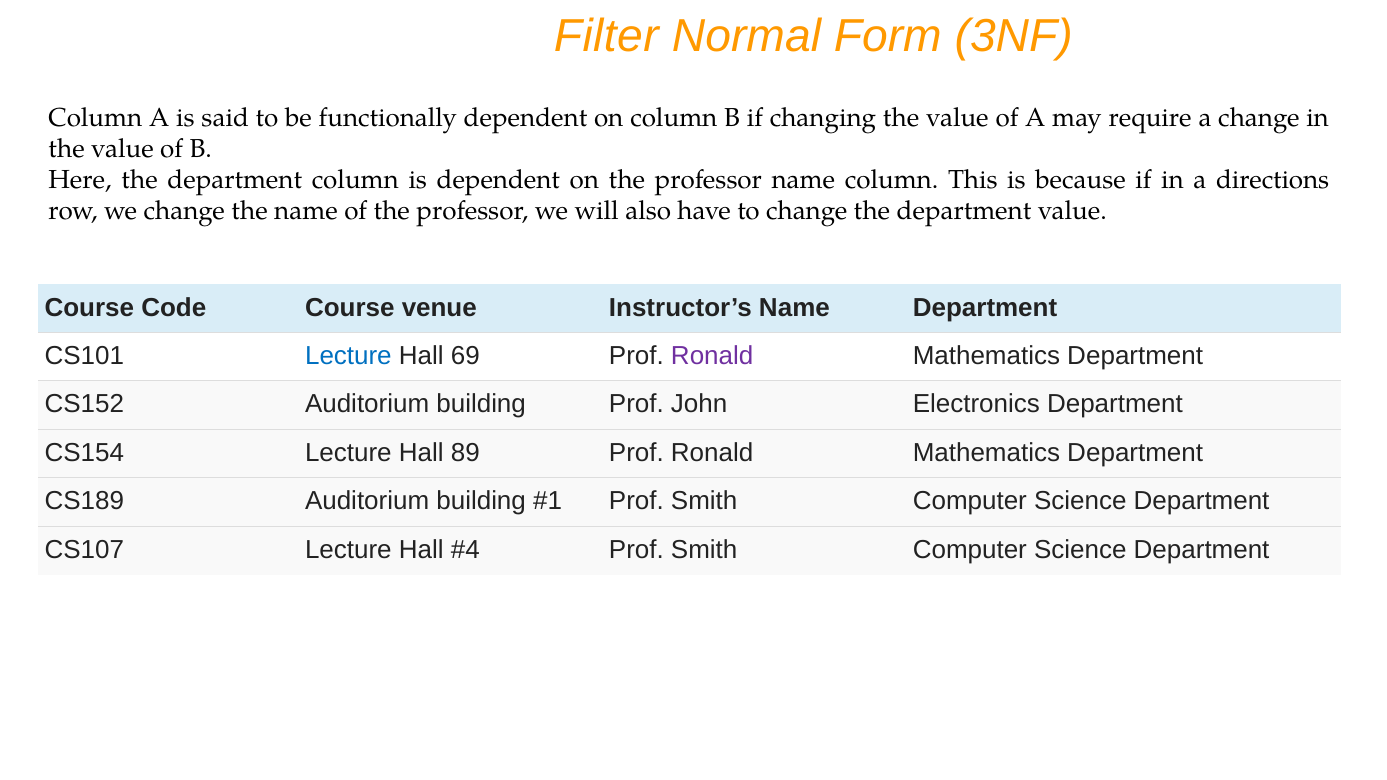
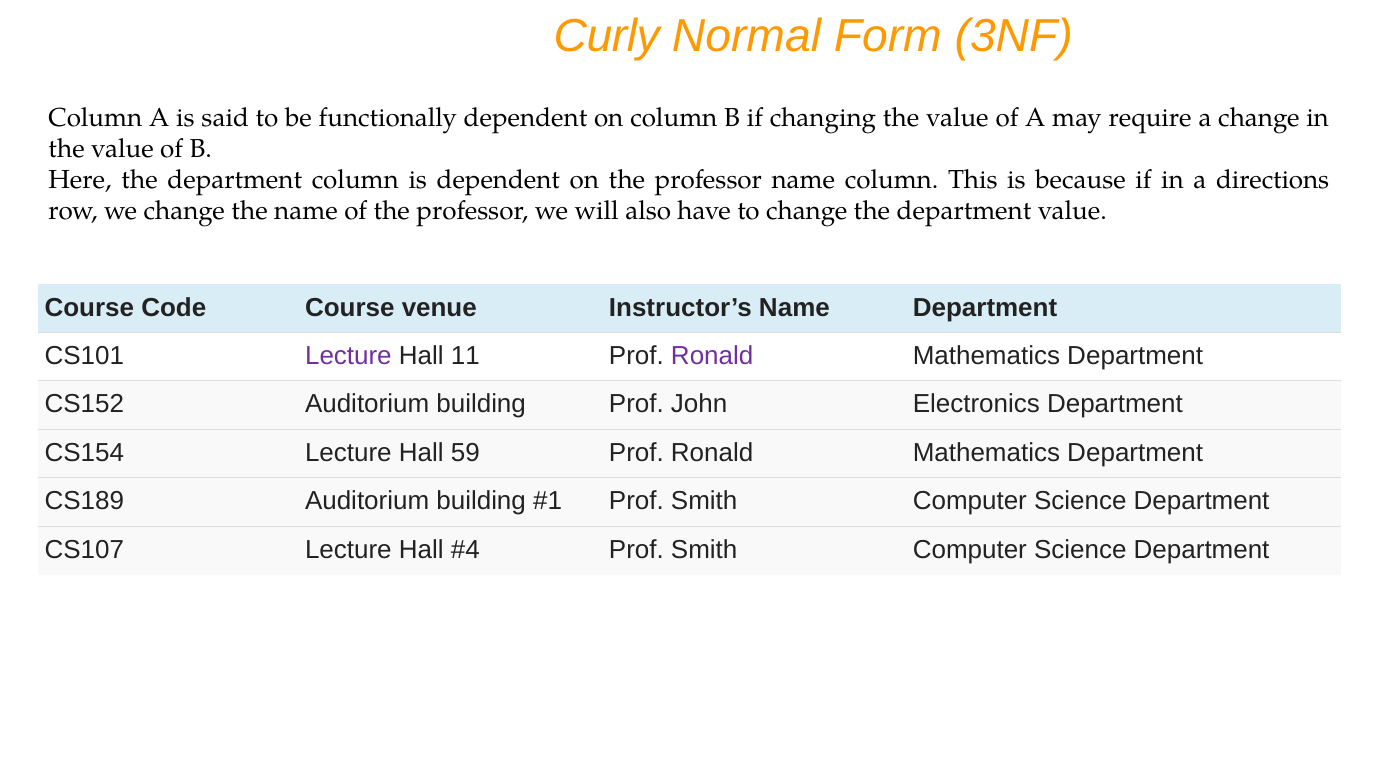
Filter: Filter -> Curly (607, 36)
Lecture colour: blue -> purple (348, 356)
69: 69 -> 11 (465, 356)
89: 89 -> 59 (465, 453)
